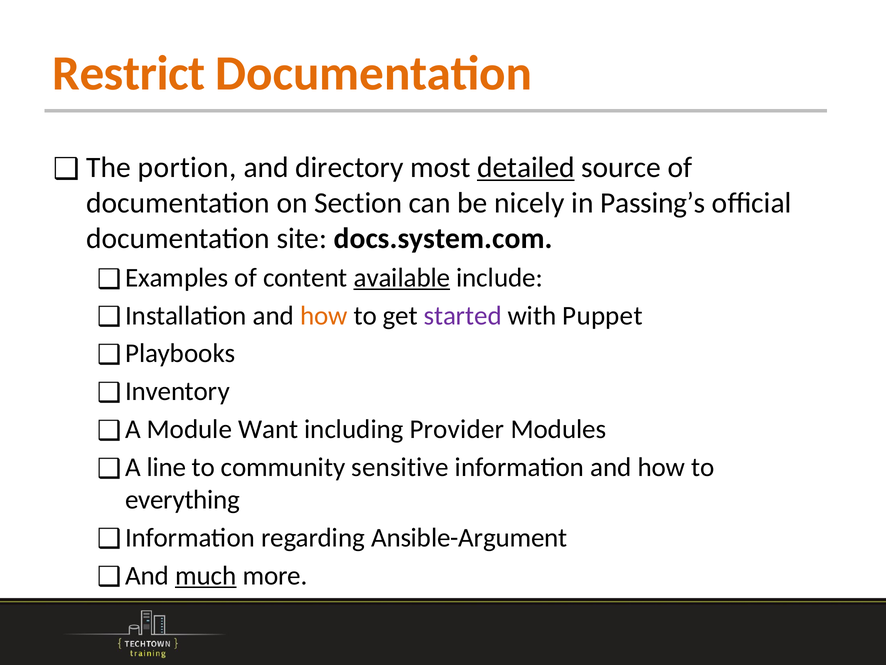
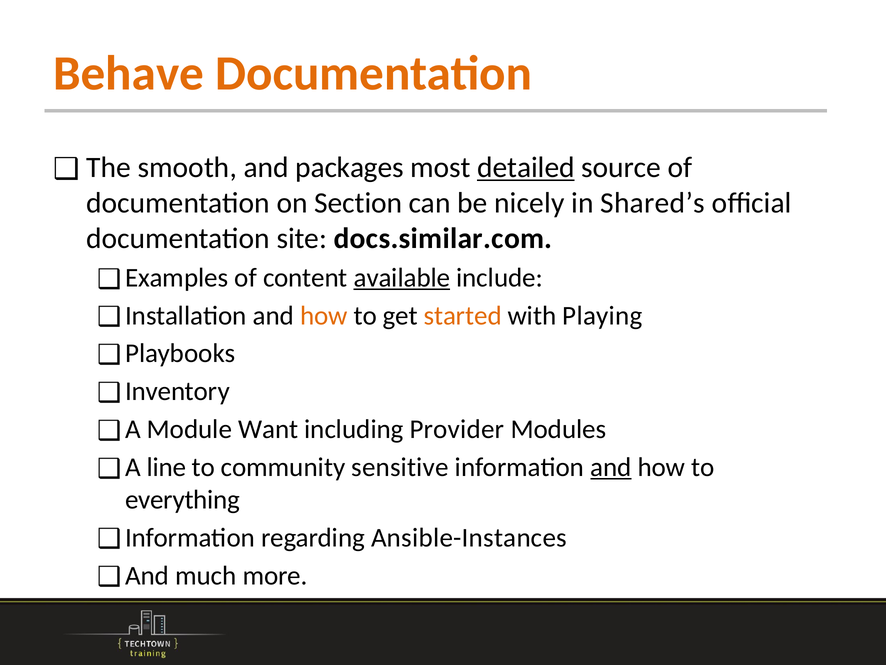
Restrict: Restrict -> Behave (129, 74)
portion: portion -> smooth (187, 167)
directory: directory -> packages (349, 167)
Passing’s: Passing’s -> Shared’s (653, 203)
docs.system.com: docs.system.com -> docs.similar.com (443, 238)
started colour: purple -> orange (463, 315)
Puppet: Puppet -> Playing (602, 315)
and underline: none -> present (611, 467)
Ansible-Argument: Ansible-Argument -> Ansible-Instances (469, 537)
much underline: present -> none (206, 575)
